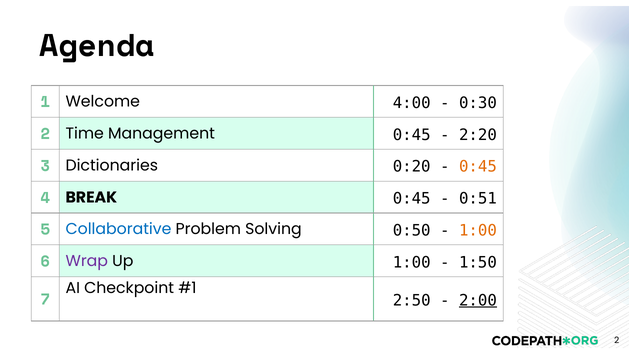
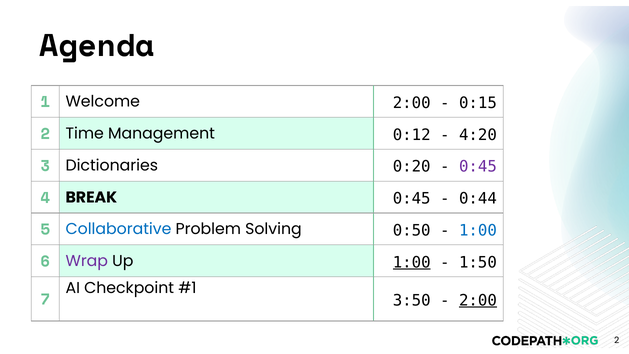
4:00: 4:00 -> 2:00 (412, 103)
0:30: 0:30 -> 0:15 (478, 103)
Management 0:45: 0:45 -> 0:12 (412, 135)
2:20: 2:20 -> 4:20 (478, 135)
0:45 colour: orange -> purple (478, 167)
0:51: 0:51 -> 0:44 (478, 199)
1:00 colour: orange -> blue (478, 230)
1:00 underline: none -> present (412, 262)
2:50: 2:50 -> 3:50 (412, 300)
